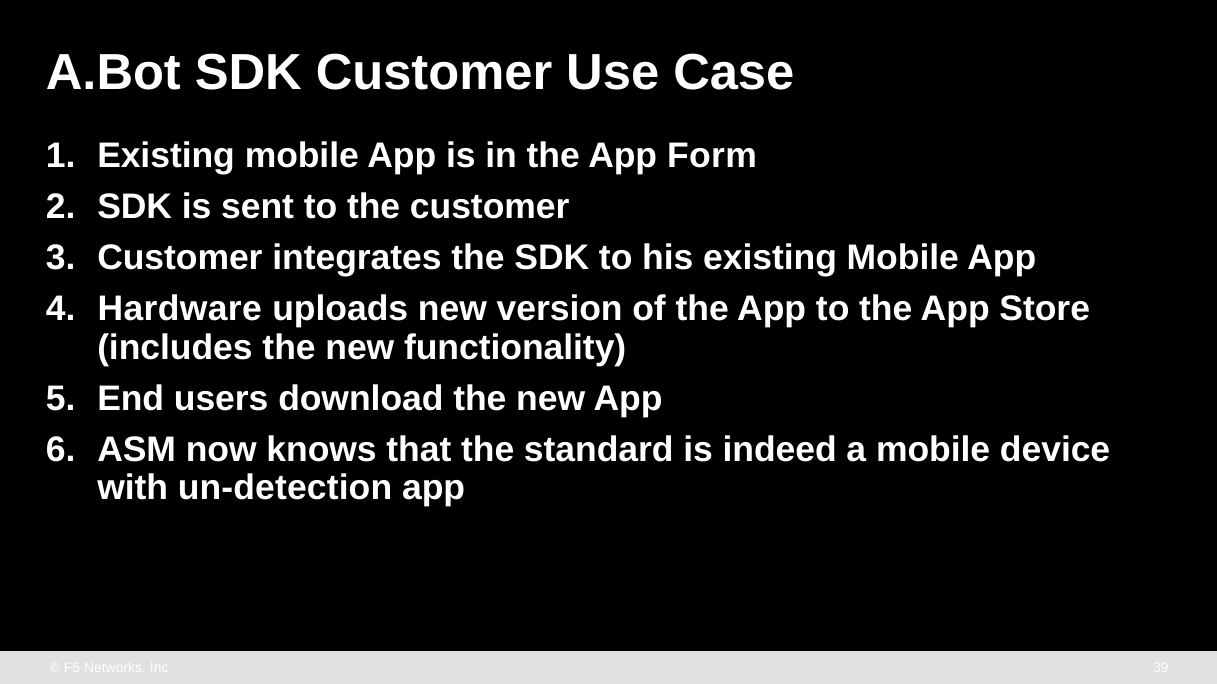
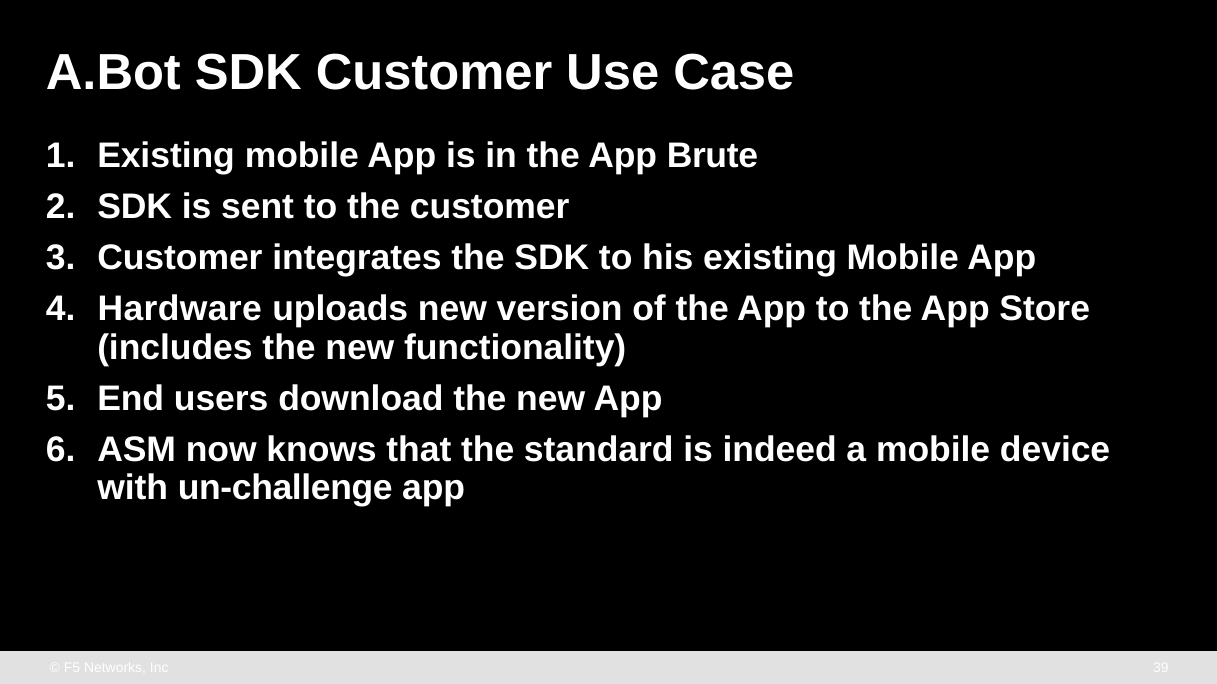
Form: Form -> Brute (712, 156)
un-detection: un-detection -> un-challenge (285, 488)
